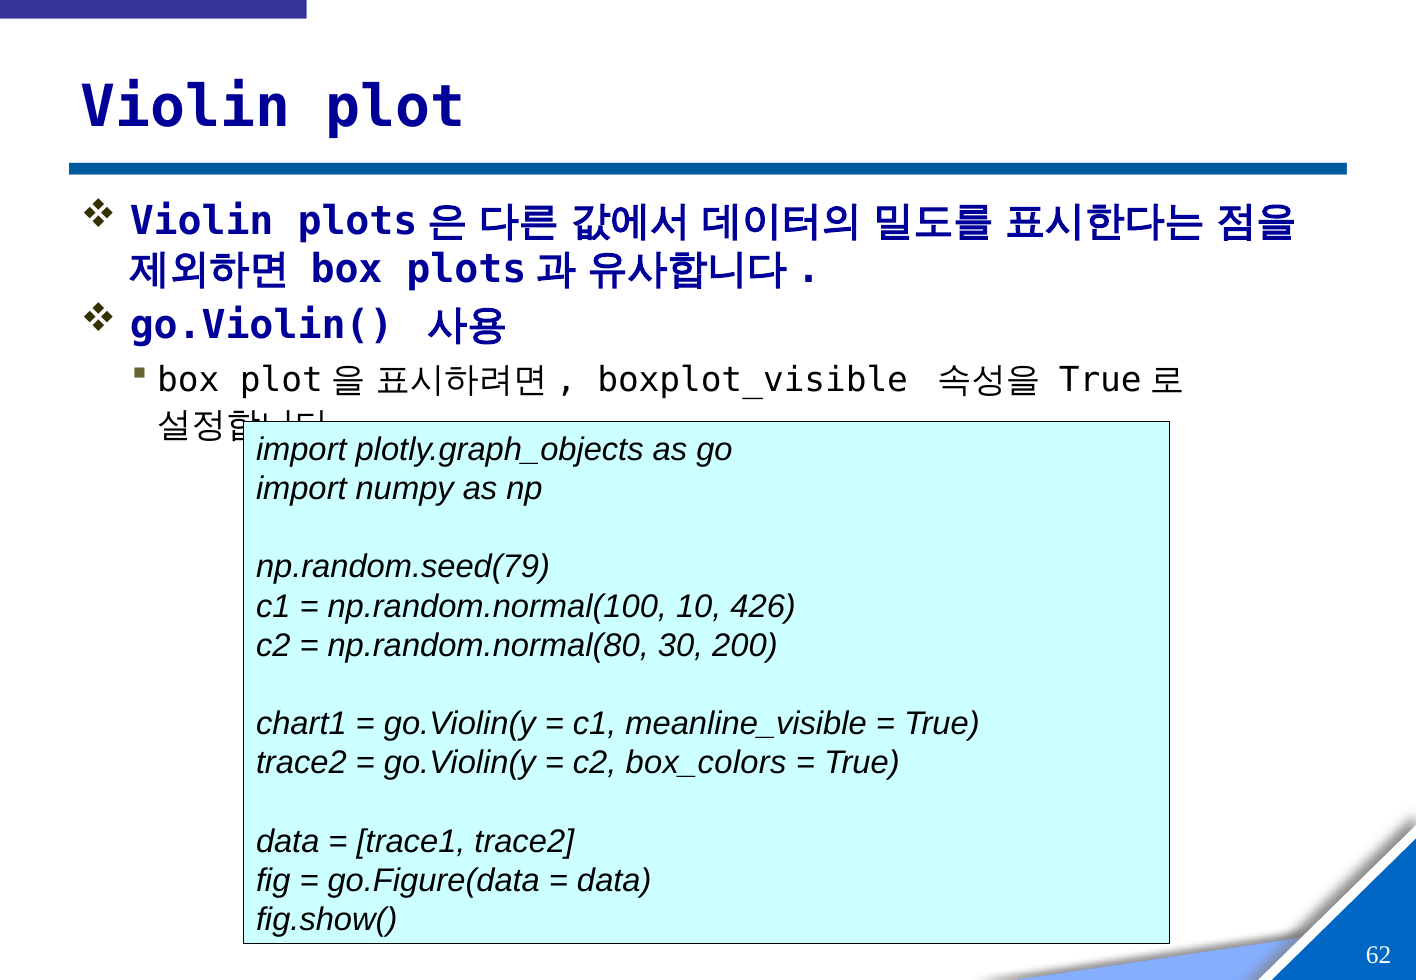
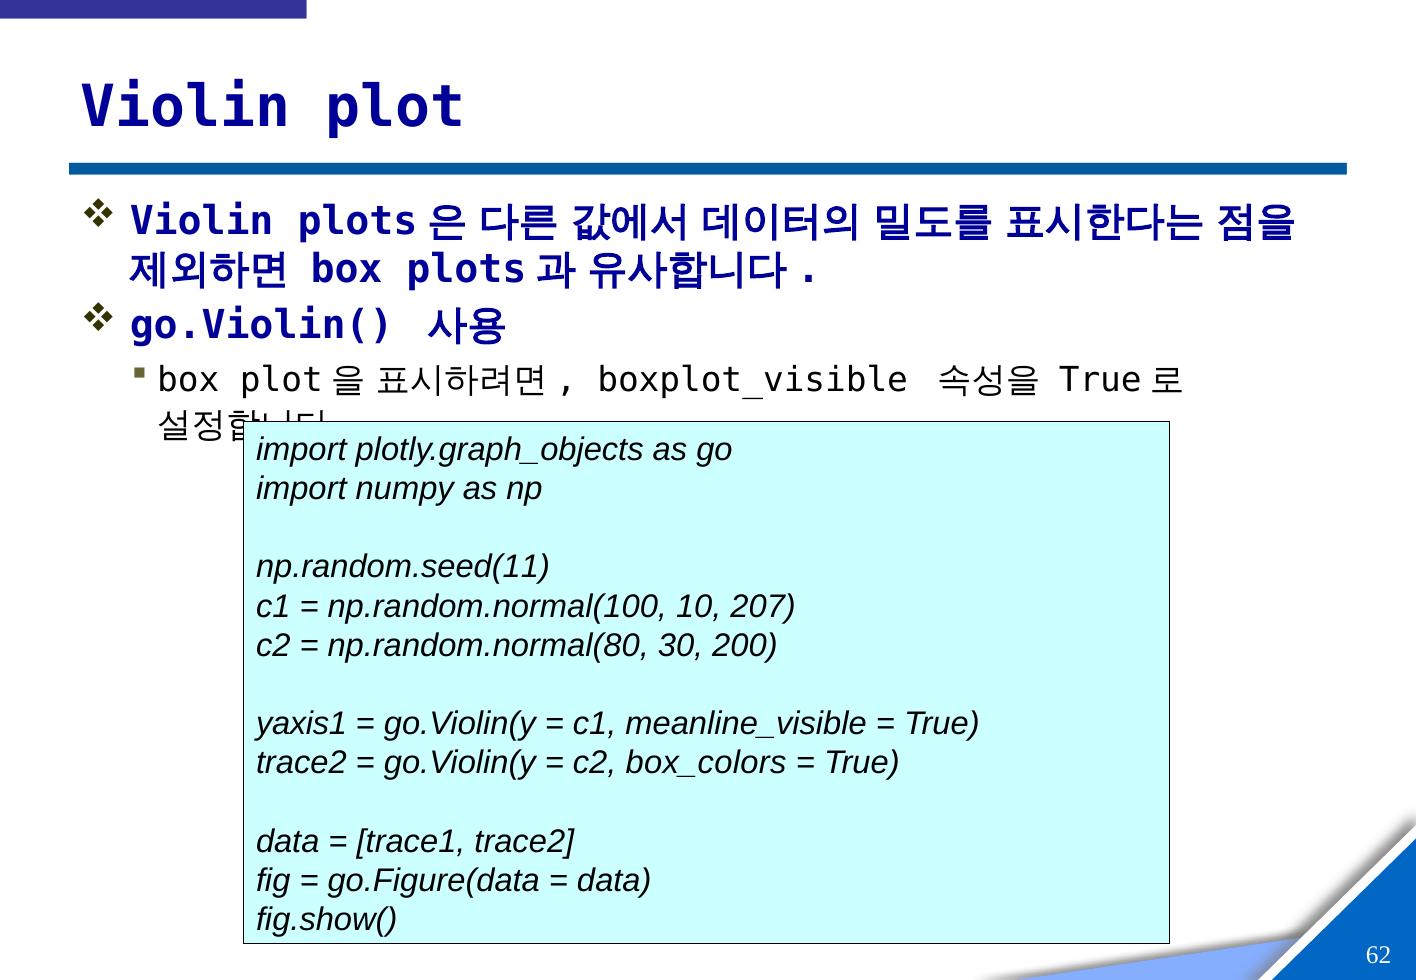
np.random.seed(79: np.random.seed(79 -> np.random.seed(11 (403, 567)
426: 426 -> 207 (763, 607)
chart1: chart1 -> yaxis1 (302, 724)
